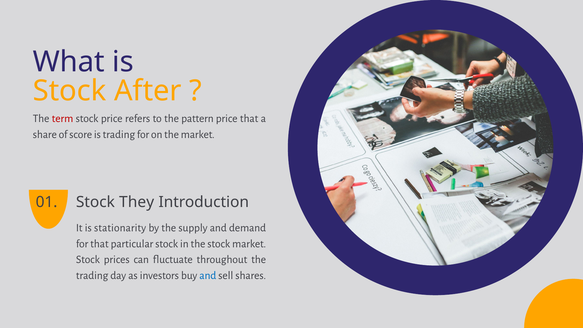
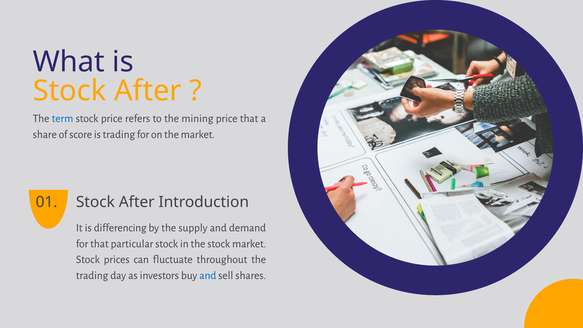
term colour: red -> blue (63, 118)
pattern: pattern -> mining (197, 118)
They: They -> After (137, 202)
stationarity: stationarity -> differencing (120, 228)
